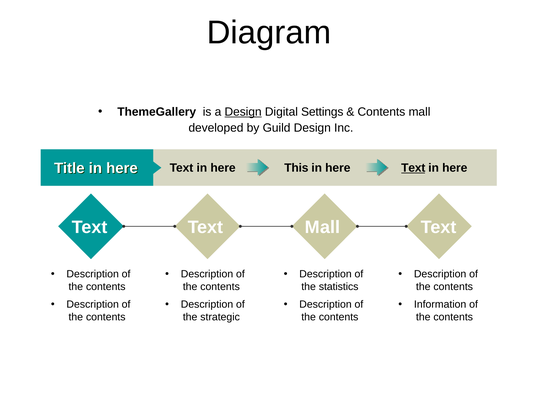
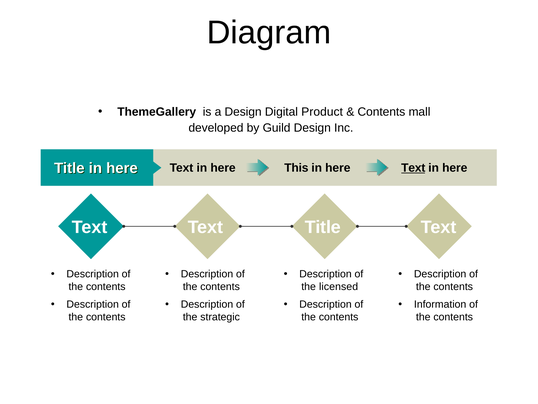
Design underline: present -> none (243, 112)
Settings: Settings -> Product (322, 112)
Text Mall: Mall -> Title (323, 227)
statistics: statistics -> licensed (339, 286)
